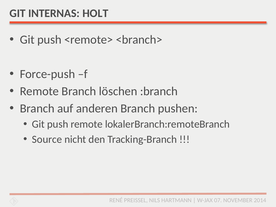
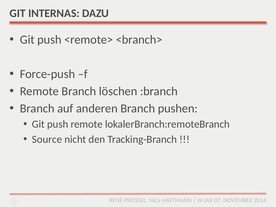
HOLT: HOLT -> DAZU (95, 13)
